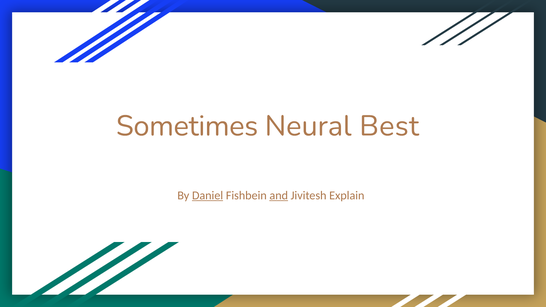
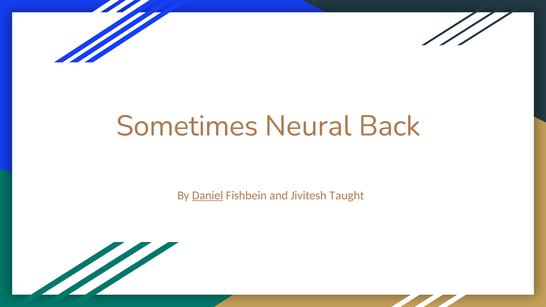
Best: Best -> Back (389, 126)
and underline: present -> none (279, 196)
Explain: Explain -> Taught (347, 196)
